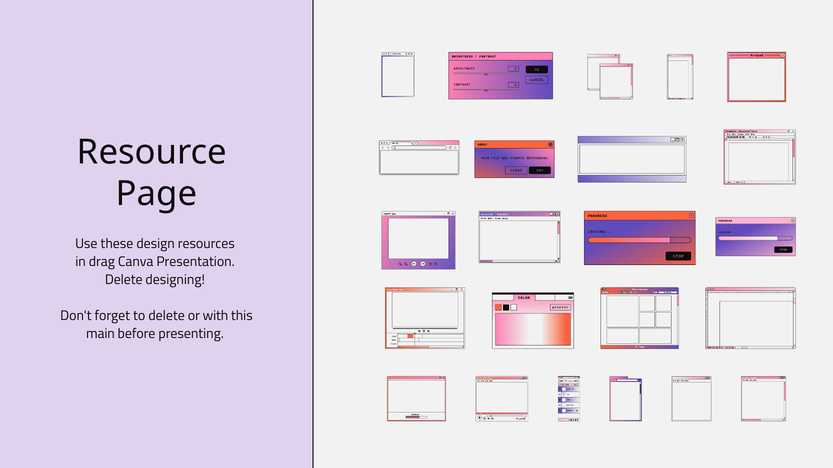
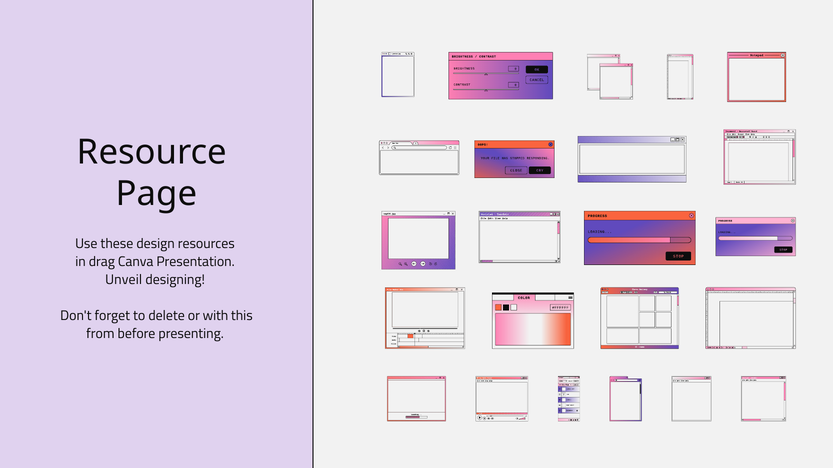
Delete: Delete -> Unveil (124, 280)
main: main -> from (100, 334)
